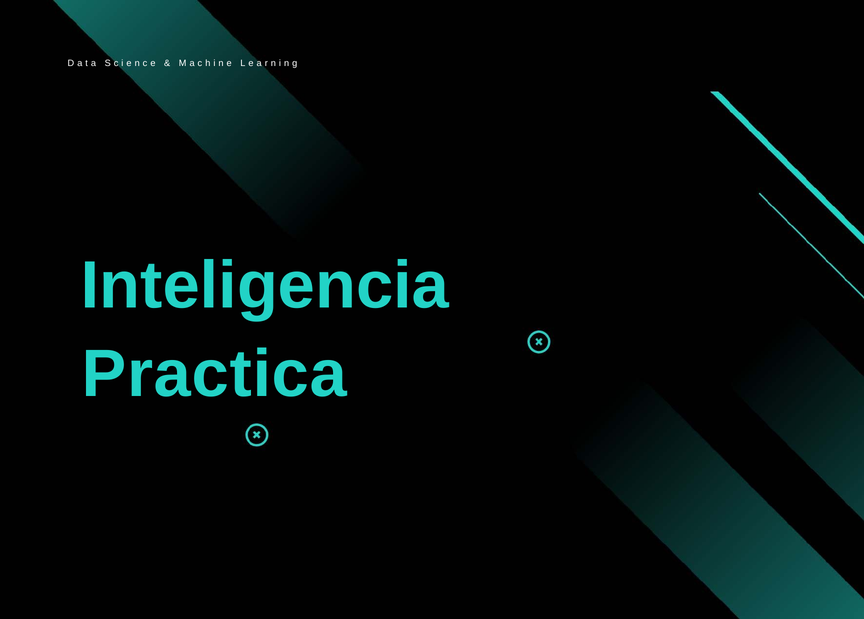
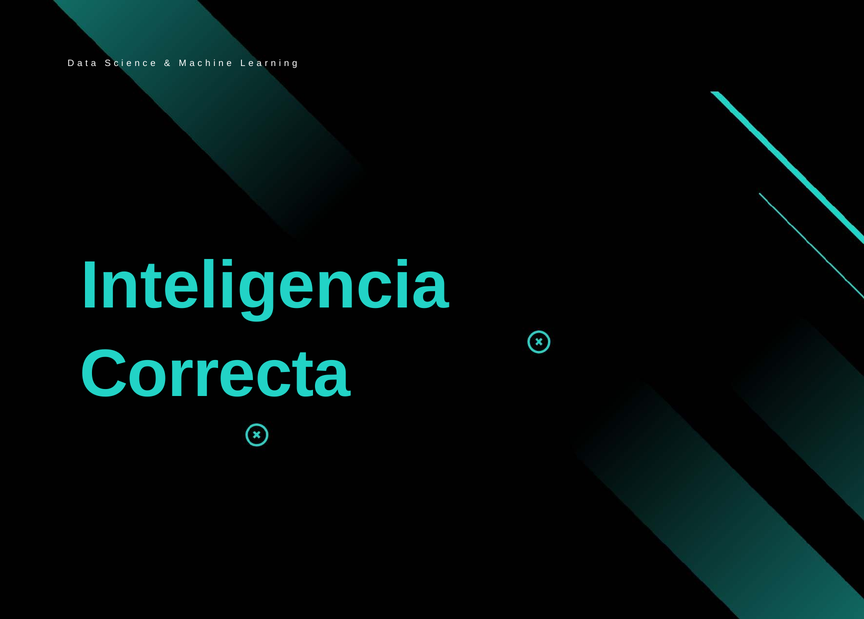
Practica: Practica -> Correcta (215, 374)
